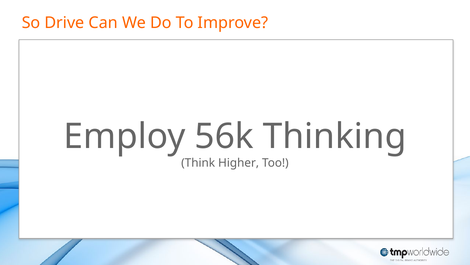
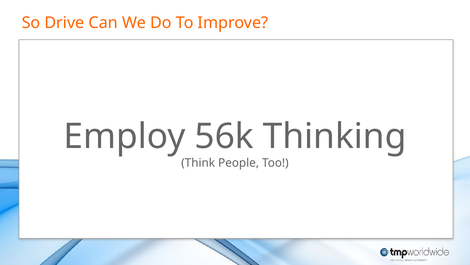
Higher: Higher -> People (239, 163)
